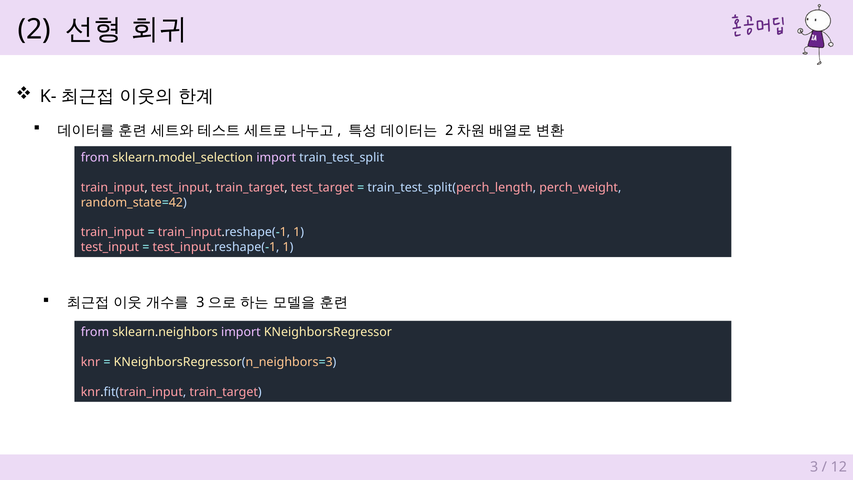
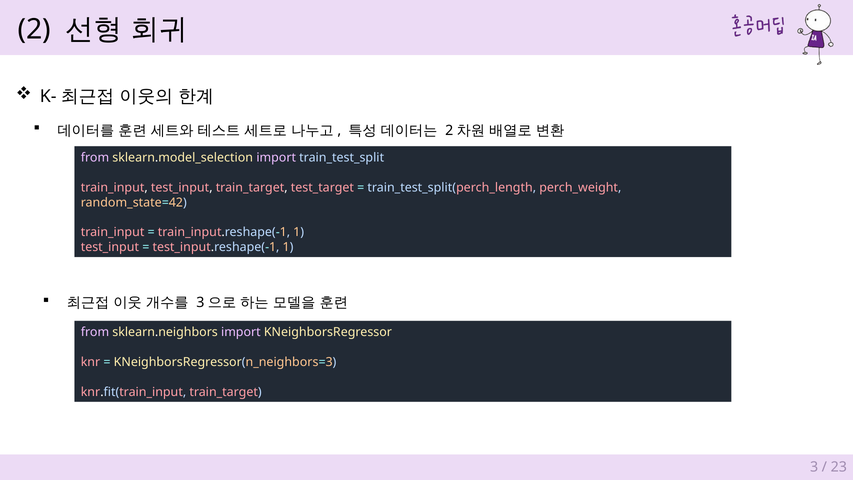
12: 12 -> 23 (839, 467)
